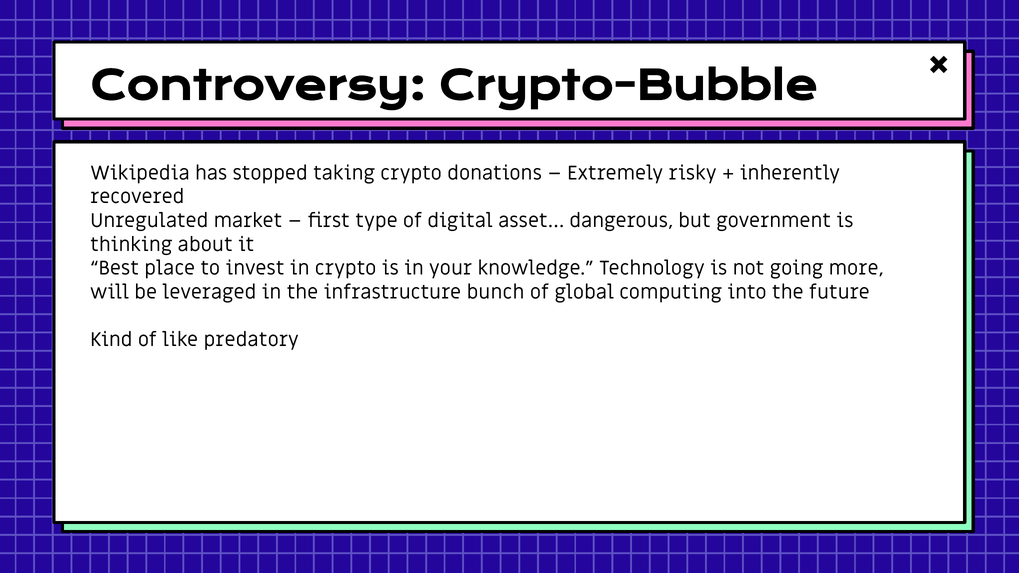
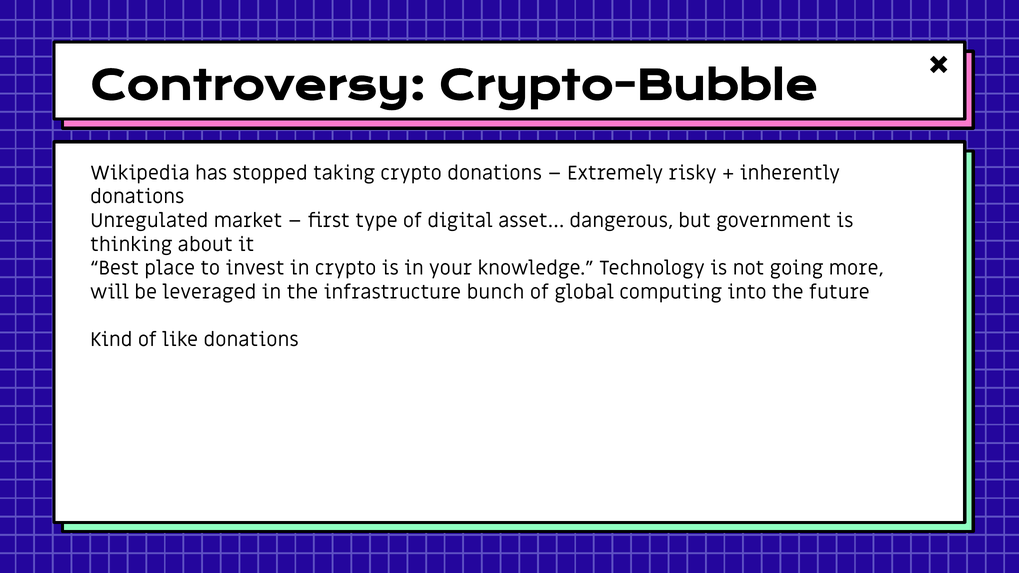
recovered: recovered -> donations (137, 197)
like predatory: predatory -> donations (251, 340)
